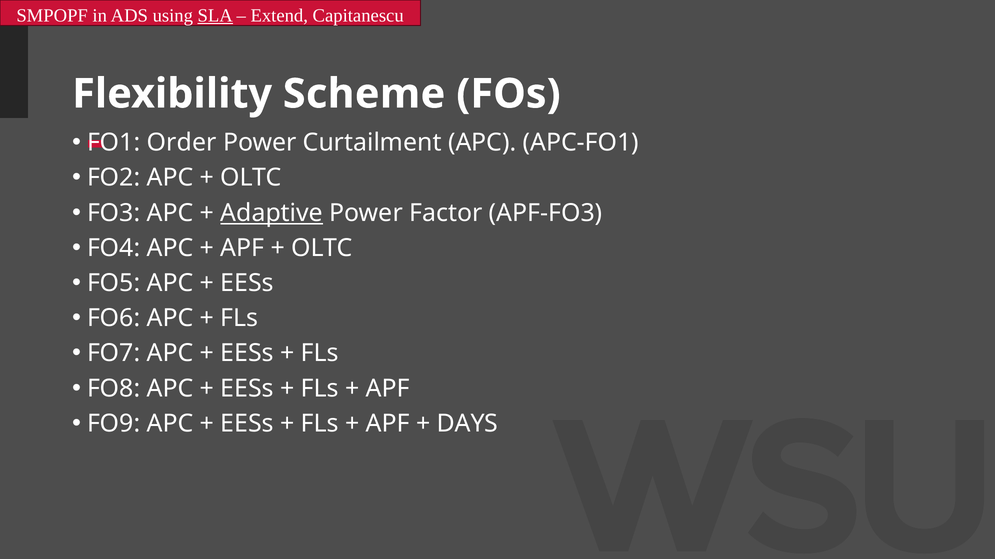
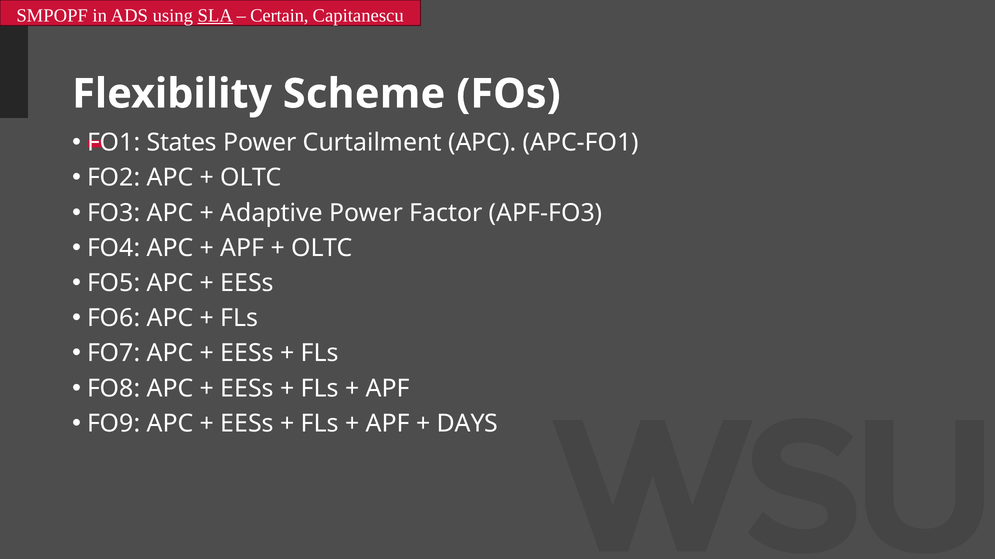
Extend: Extend -> Certain (279, 15)
Order: Order -> States (182, 143)
Adaptive underline: present -> none (272, 213)
